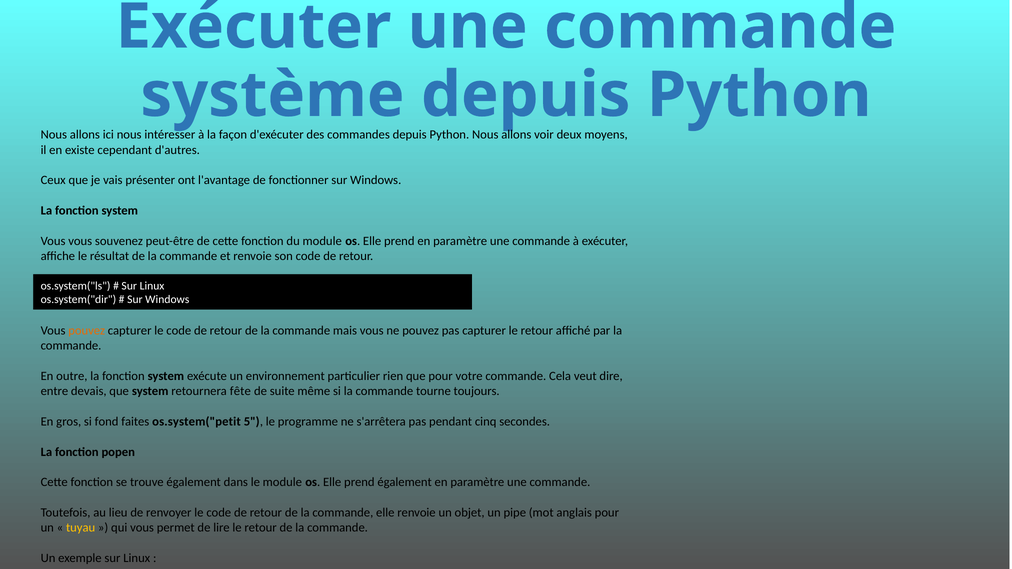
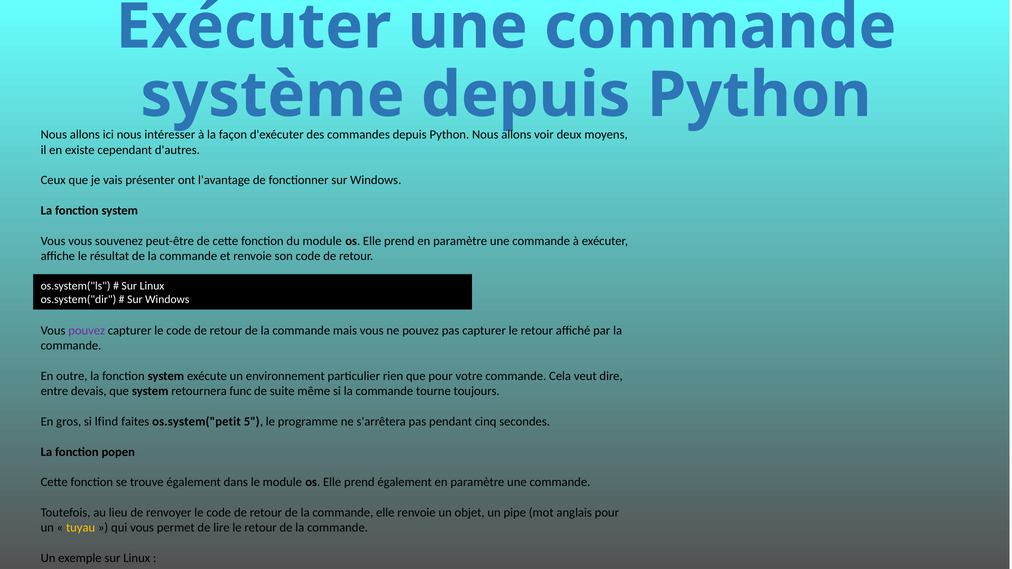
pouvez colour: orange -> purple (87, 331)
fête: fête -> func (240, 391)
fond: fond -> lfind (107, 422)
